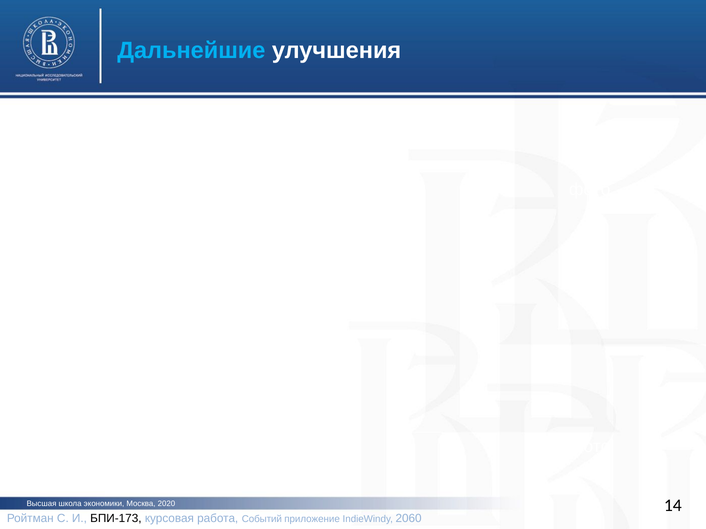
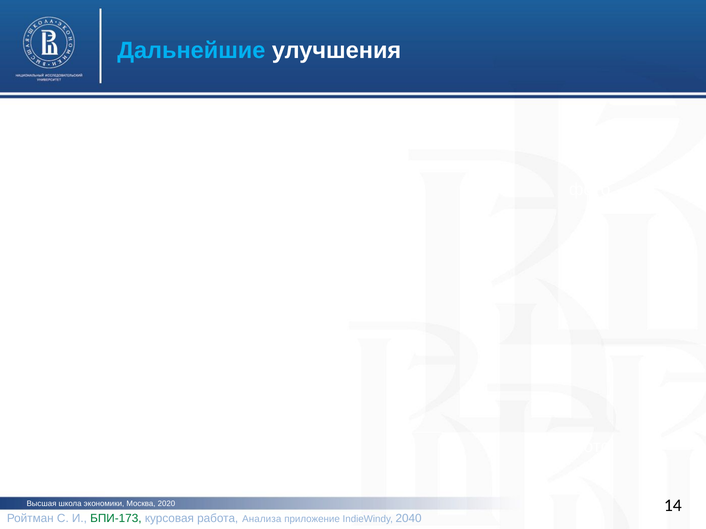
БПИ-173 colour: black -> green (116, 519)
Событий: Событий -> Анализа (262, 520)
2060: 2060 -> 2040 (409, 519)
